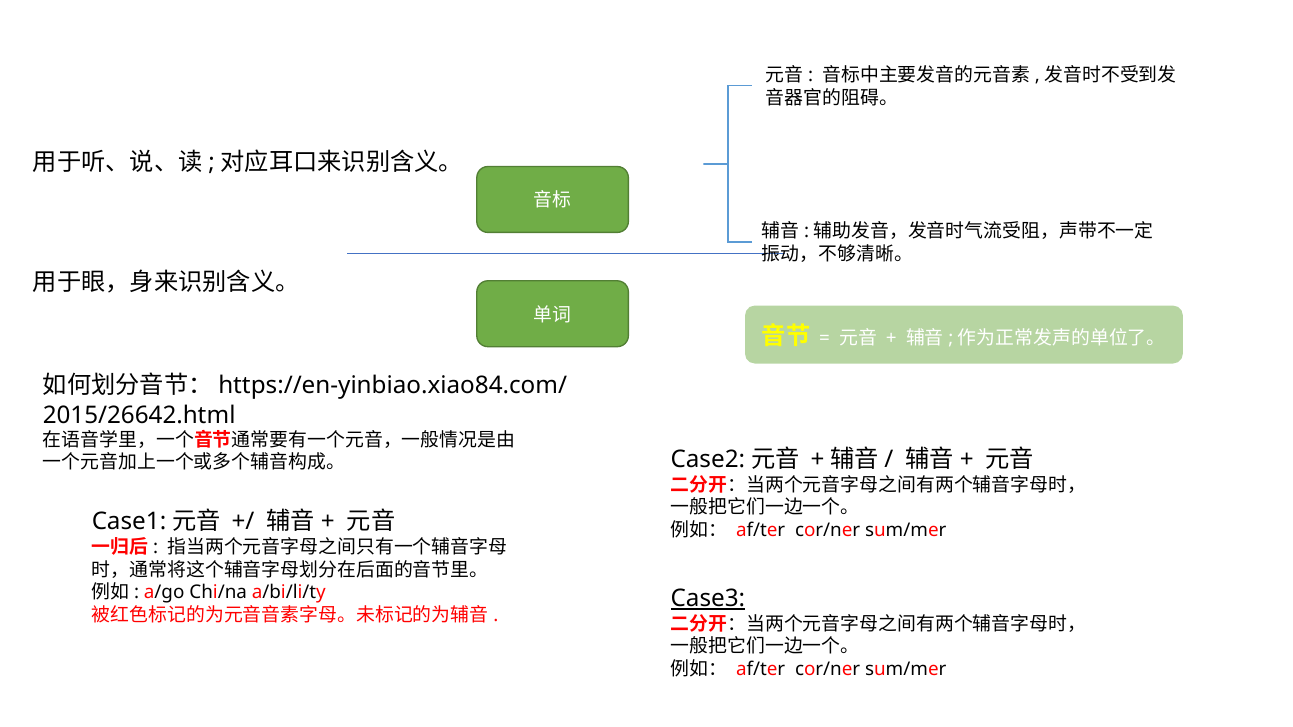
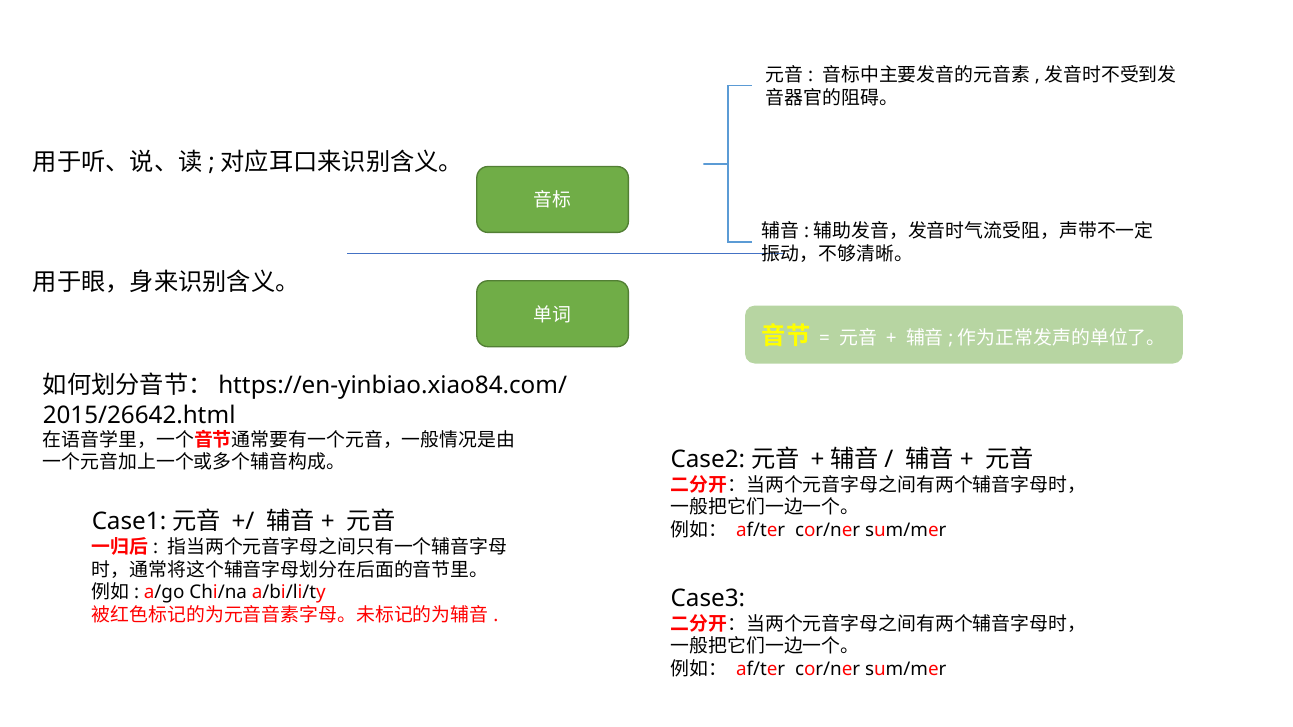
Case3 underline: present -> none (708, 599)
